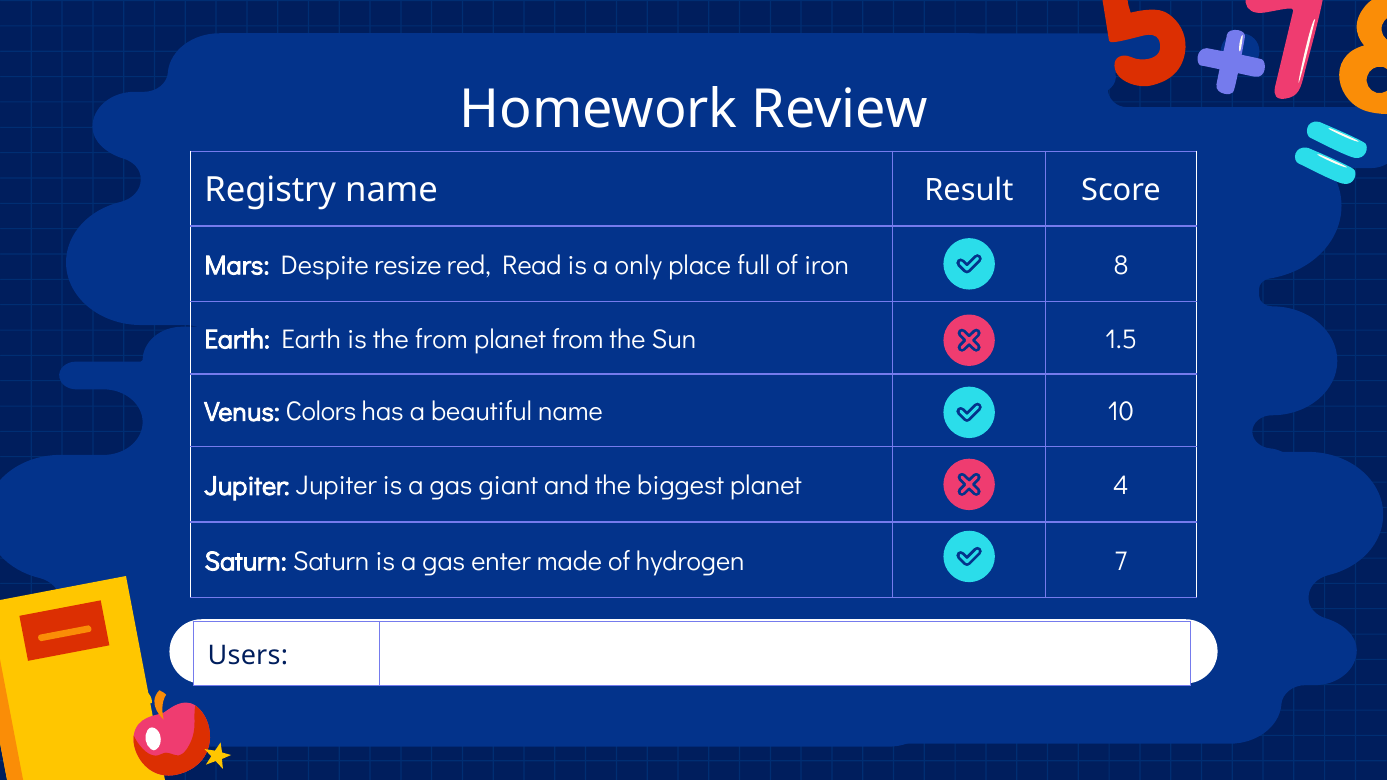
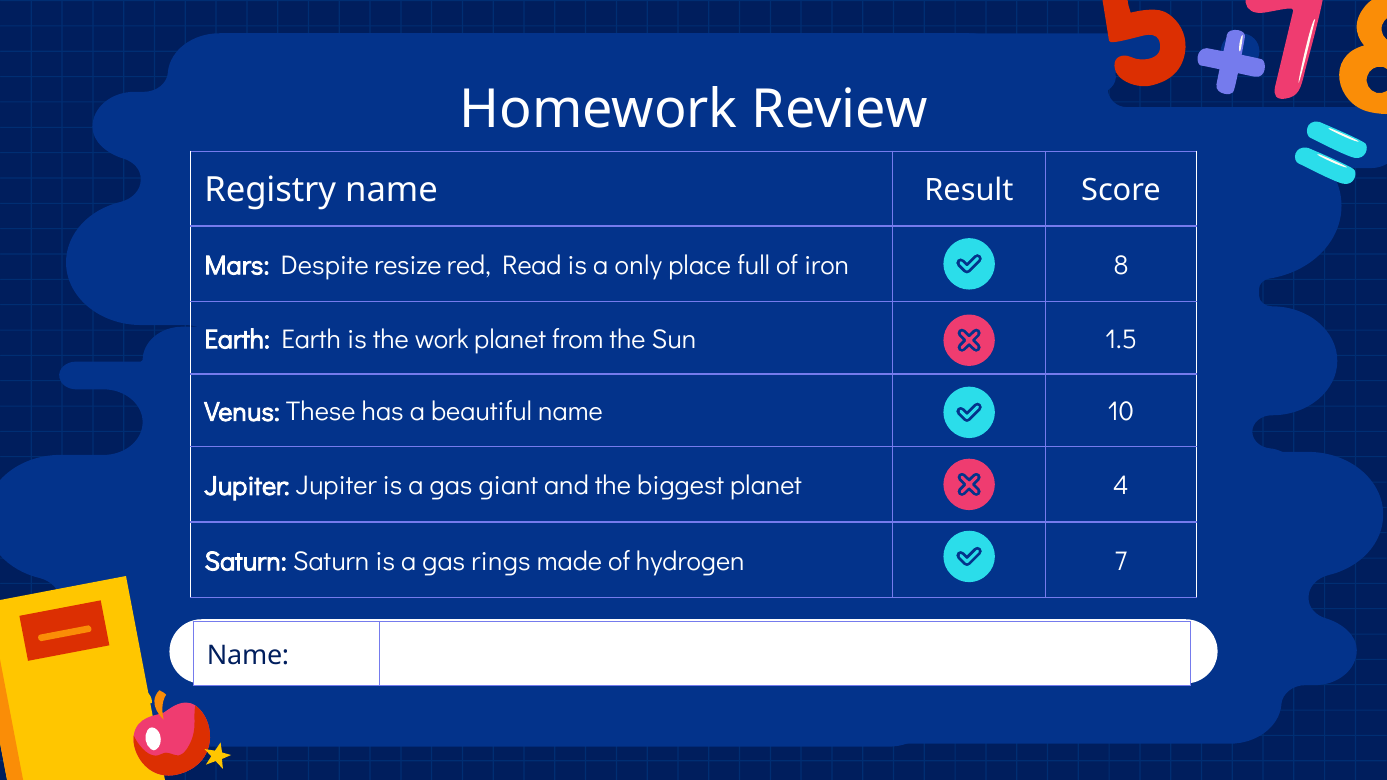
the from: from -> work (442, 339)
Colors: Colors -> These (321, 412)
enter: enter -> rings (501, 562)
Users: Users -> Name (248, 655)
